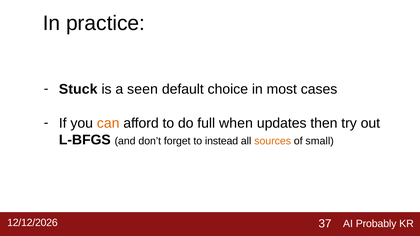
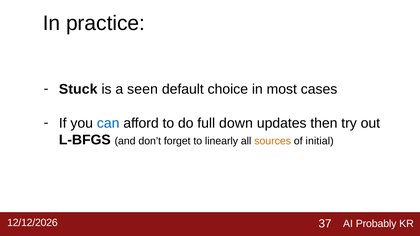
can colour: orange -> blue (108, 123)
when: when -> down (236, 123)
instead: instead -> linearly (222, 141)
small: small -> initial (320, 141)
